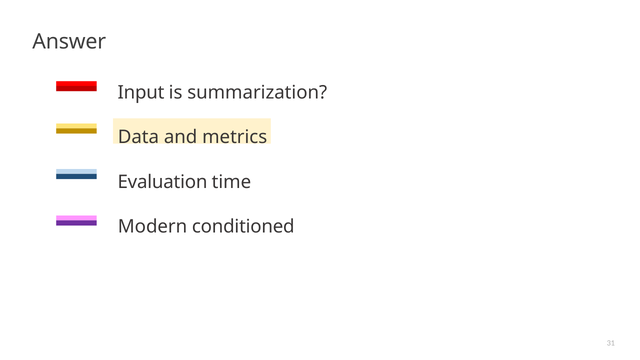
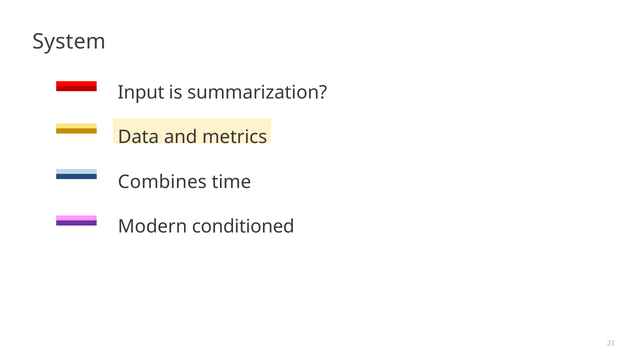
Answer: Answer -> System (69, 42)
Evaluation: Evaluation -> Combines (162, 182)
